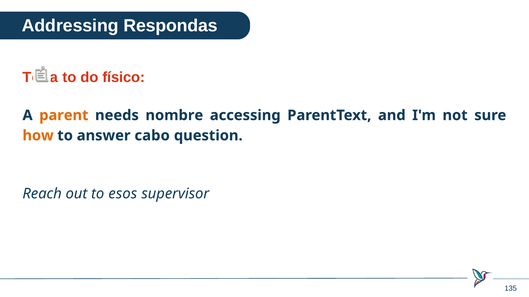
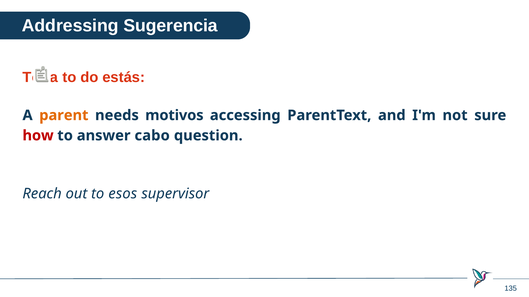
Respondas: Respondas -> Sugerencia (171, 26)
físico: físico -> estás (124, 78)
nombre: nombre -> motivos (174, 116)
how colour: orange -> red (38, 136)
